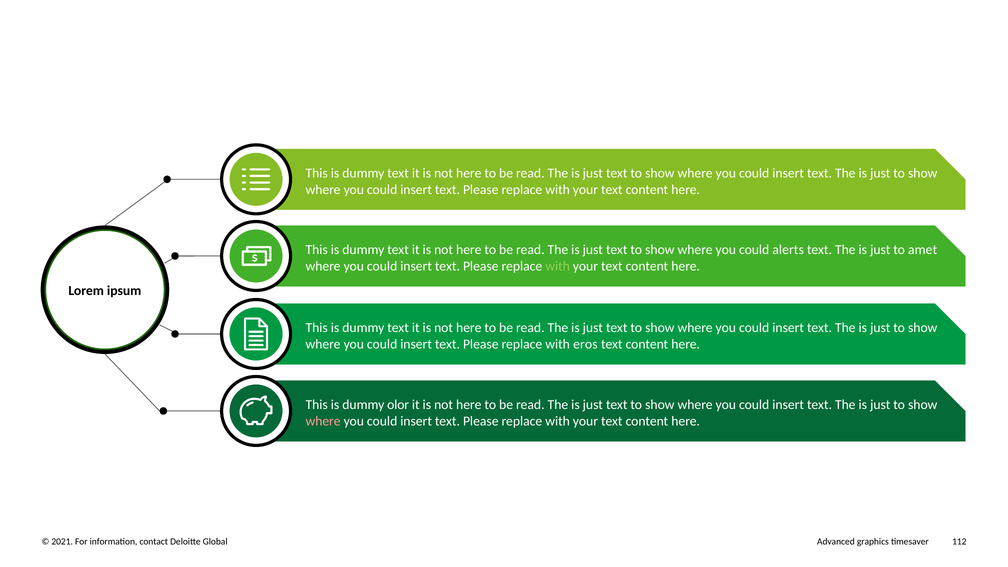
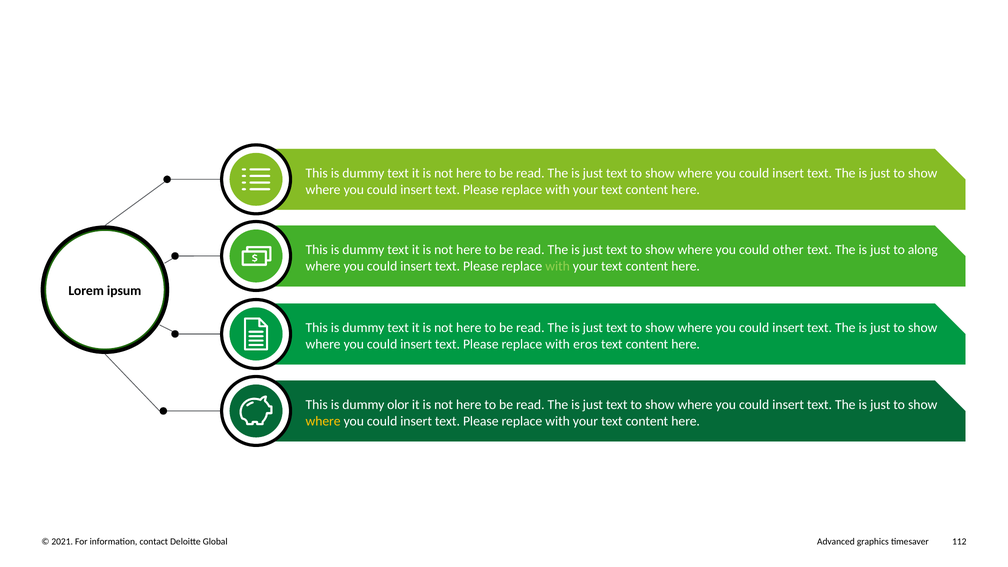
alerts: alerts -> other (788, 250)
amet: amet -> along (923, 250)
where colour: pink -> yellow (323, 421)
